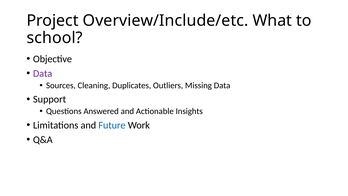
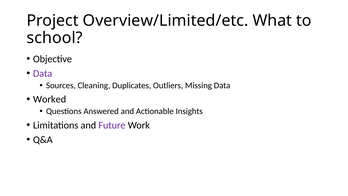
Overview/Include/etc: Overview/Include/etc -> Overview/Limited/etc (166, 21)
Support: Support -> Worked (50, 99)
Future colour: blue -> purple (112, 125)
